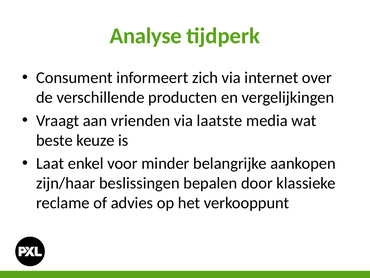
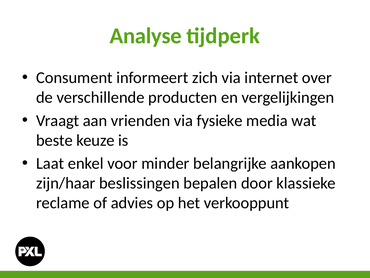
laatste: laatste -> fysieke (220, 120)
